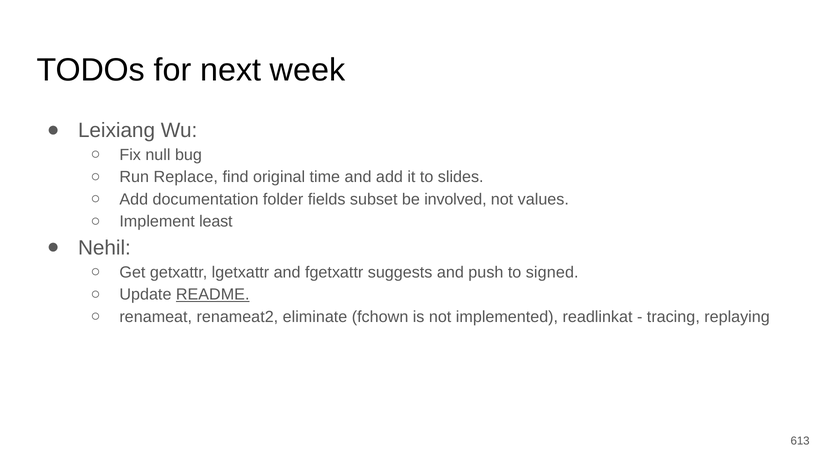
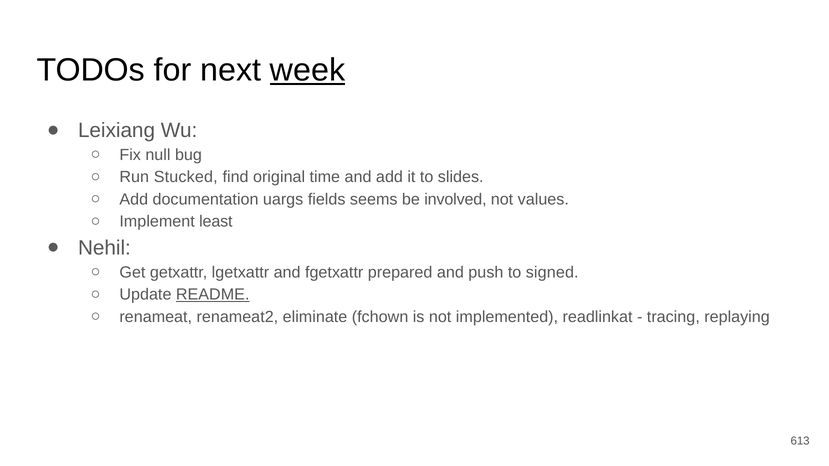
week underline: none -> present (308, 70)
Replace: Replace -> Stucked (186, 177)
folder: folder -> uargs (283, 199)
subset: subset -> seems (374, 199)
suggests: suggests -> prepared (400, 273)
